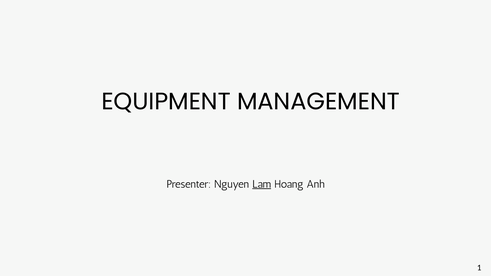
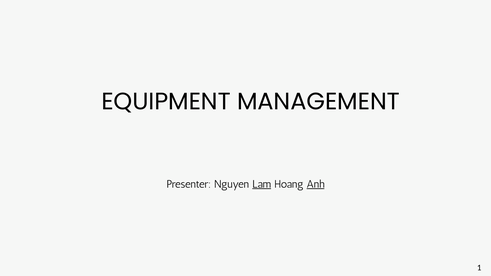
Anh underline: none -> present (316, 184)
